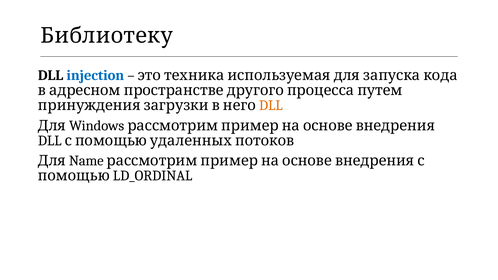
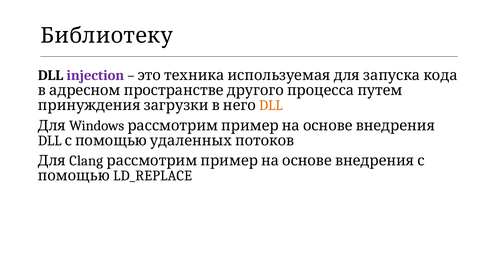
injection colour: blue -> purple (95, 75)
Name: Name -> Clang (86, 161)
LD_ORDINAL: LD_ORDINAL -> LD_REPLACE (153, 176)
